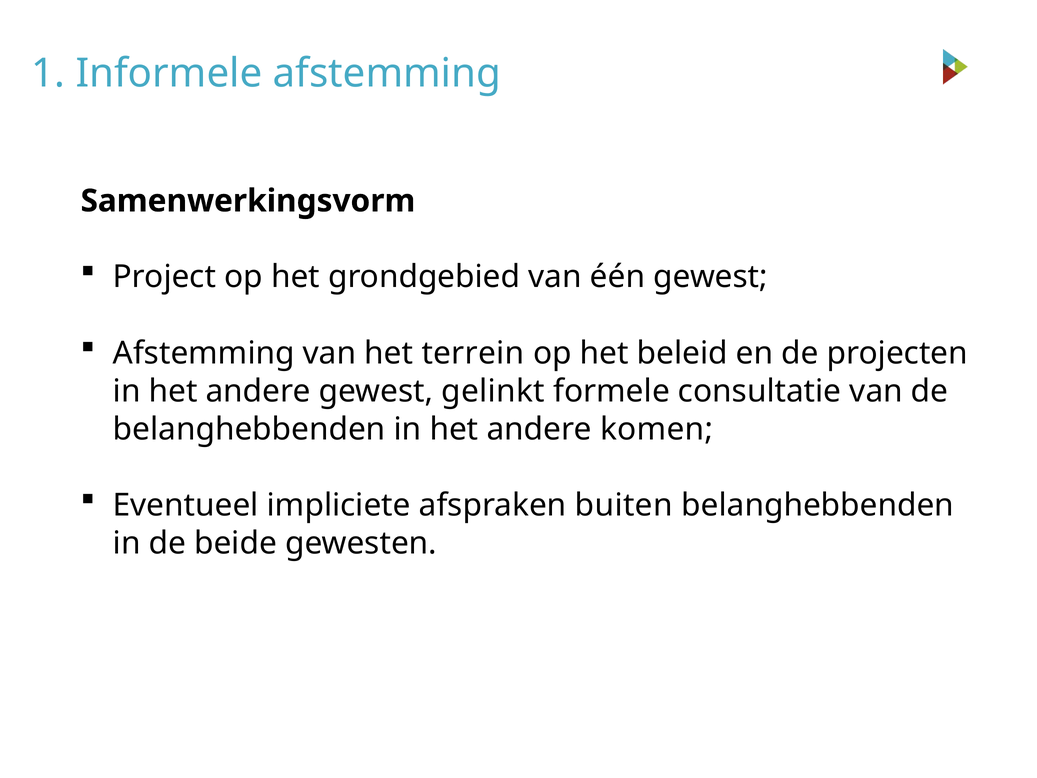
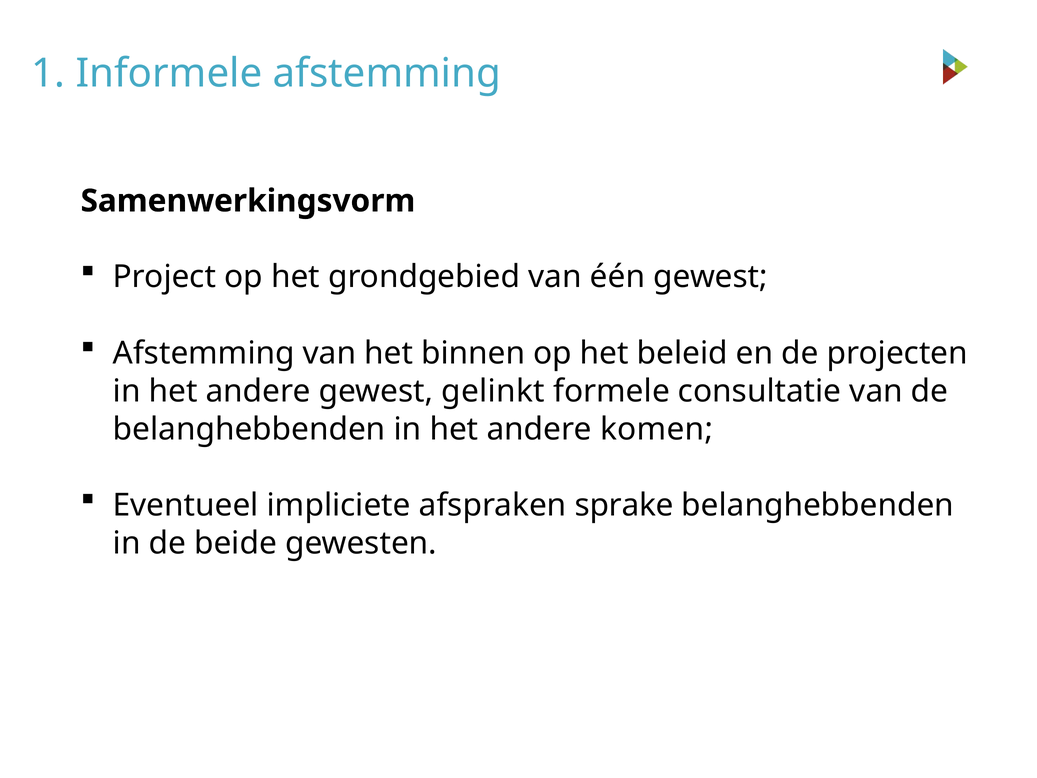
terrein: terrein -> binnen (473, 353)
buiten: buiten -> sprake (624, 505)
